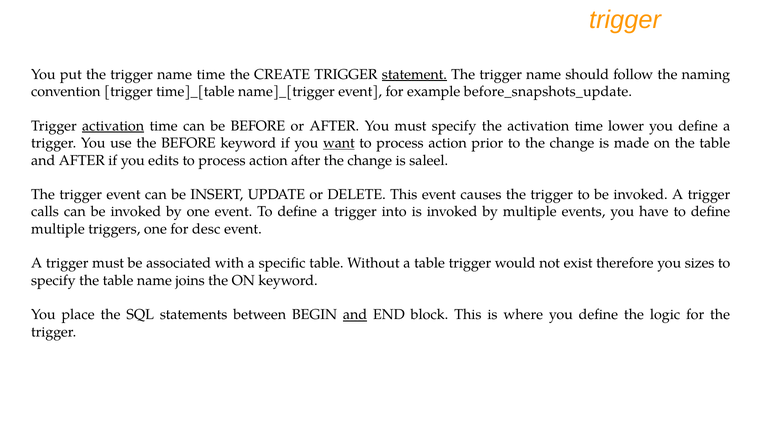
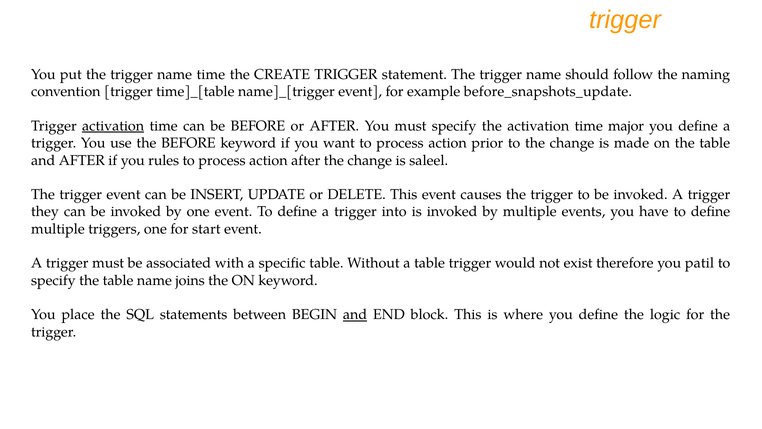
statement underline: present -> none (414, 74)
lower: lower -> major (626, 126)
want underline: present -> none (339, 143)
edits: edits -> rules (164, 160)
calls: calls -> they (45, 212)
desc: desc -> start (206, 229)
sizes: sizes -> patil (699, 263)
